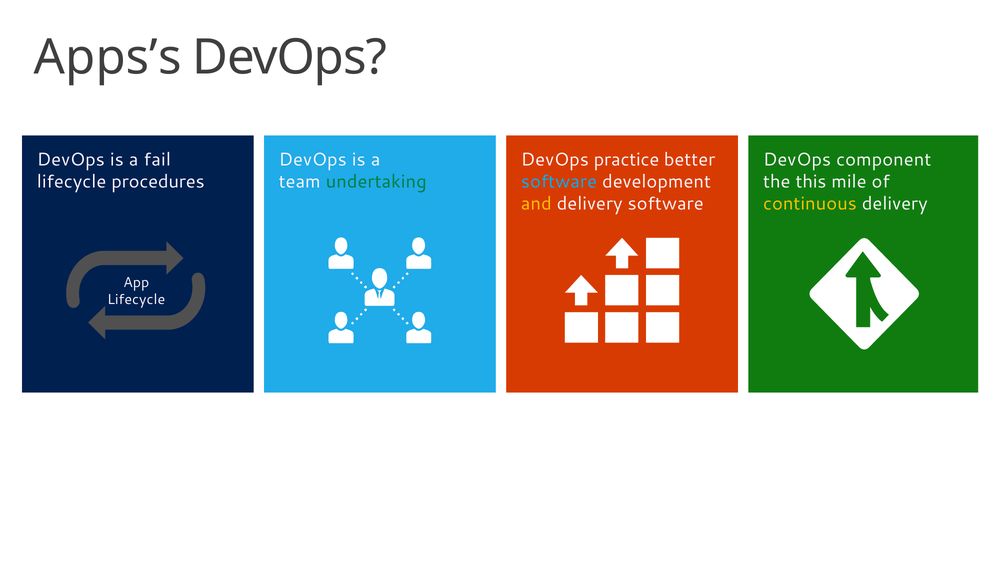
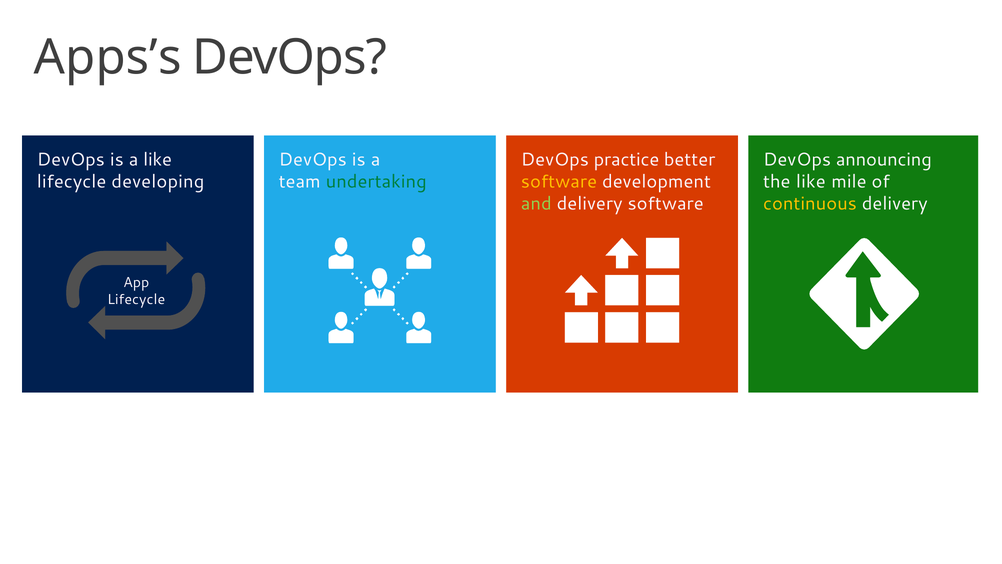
a fail: fail -> like (158, 159)
component: component -> announcing (884, 159)
procedures: procedures -> developing (158, 182)
software colour: light blue -> yellow (559, 182)
the this: this -> like (811, 182)
and colour: yellow -> light green (536, 204)
